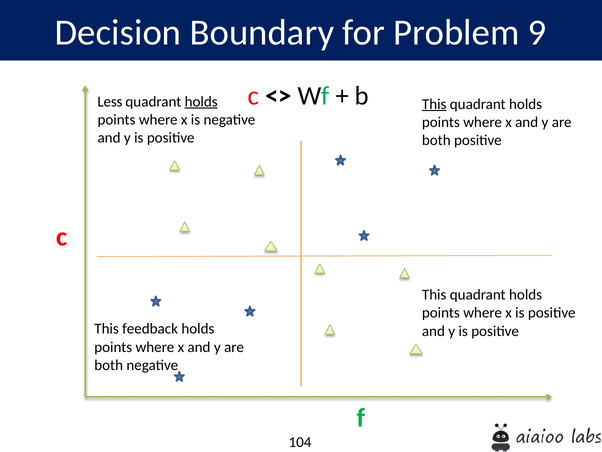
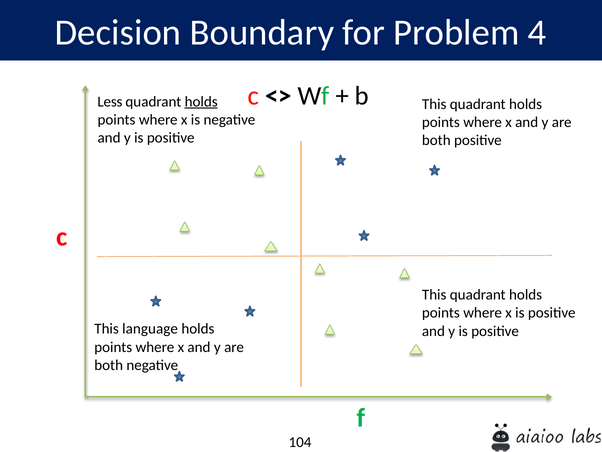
9: 9 -> 4 (537, 33)
This underline: present -> none (434, 104)
feedback: feedback -> language (150, 329)
